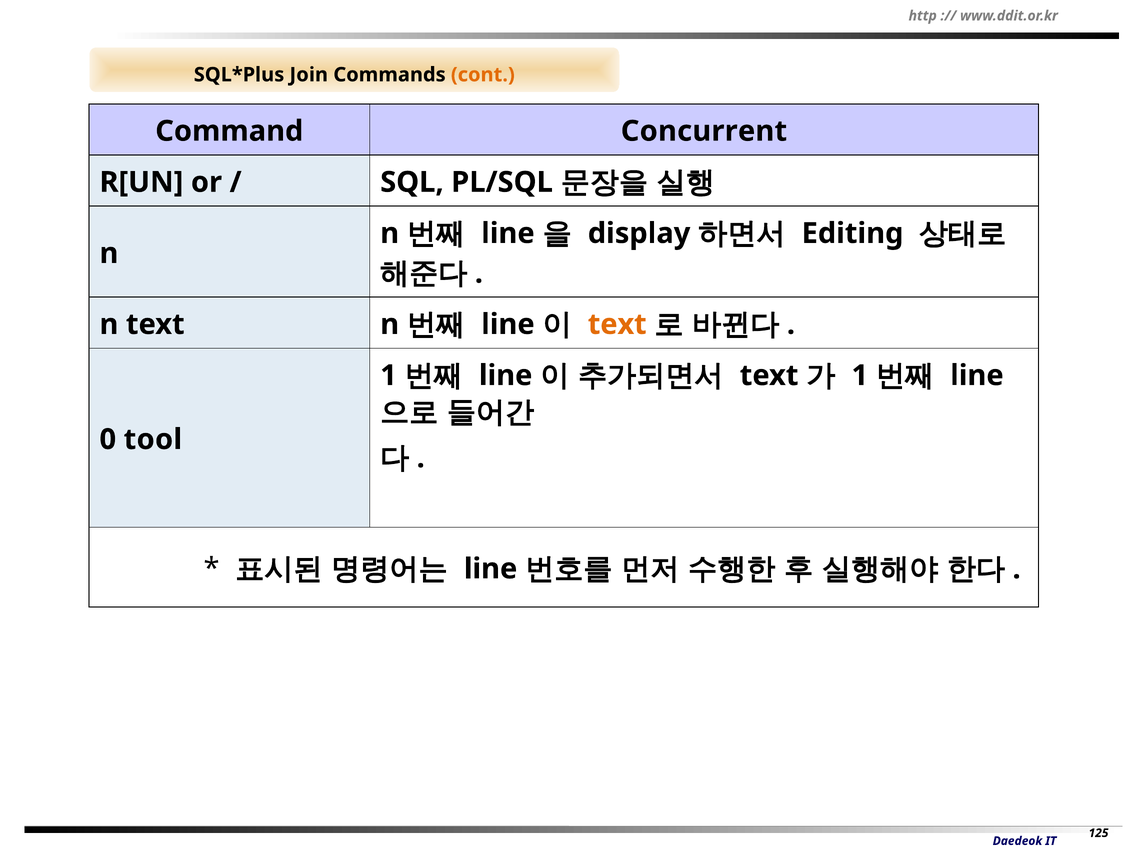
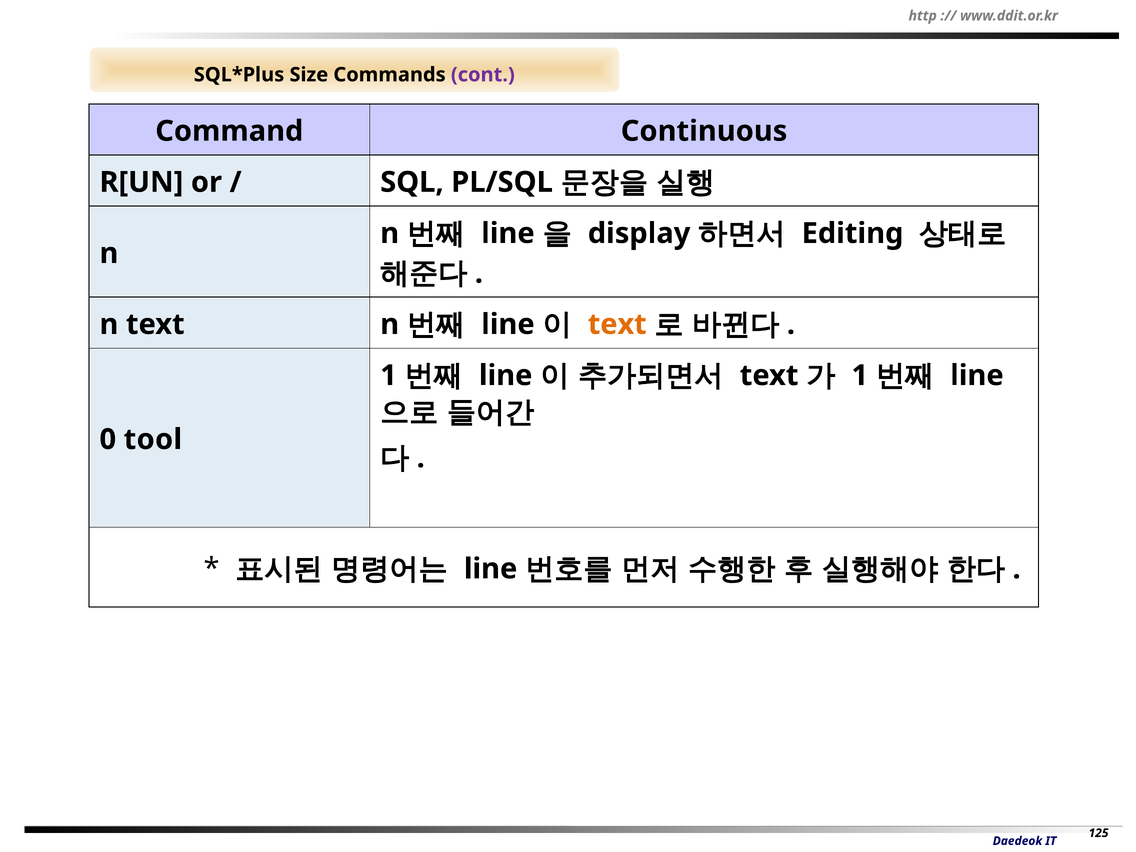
Join: Join -> Size (309, 75)
cont colour: orange -> purple (483, 75)
Concurrent: Concurrent -> Continuous (704, 131)
